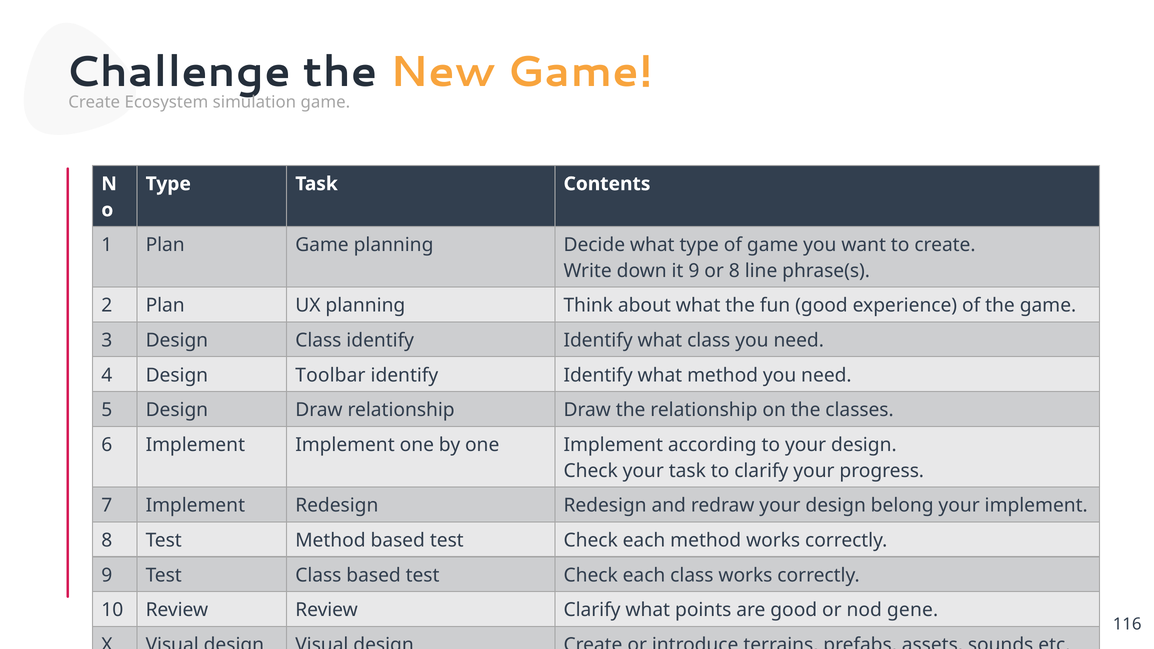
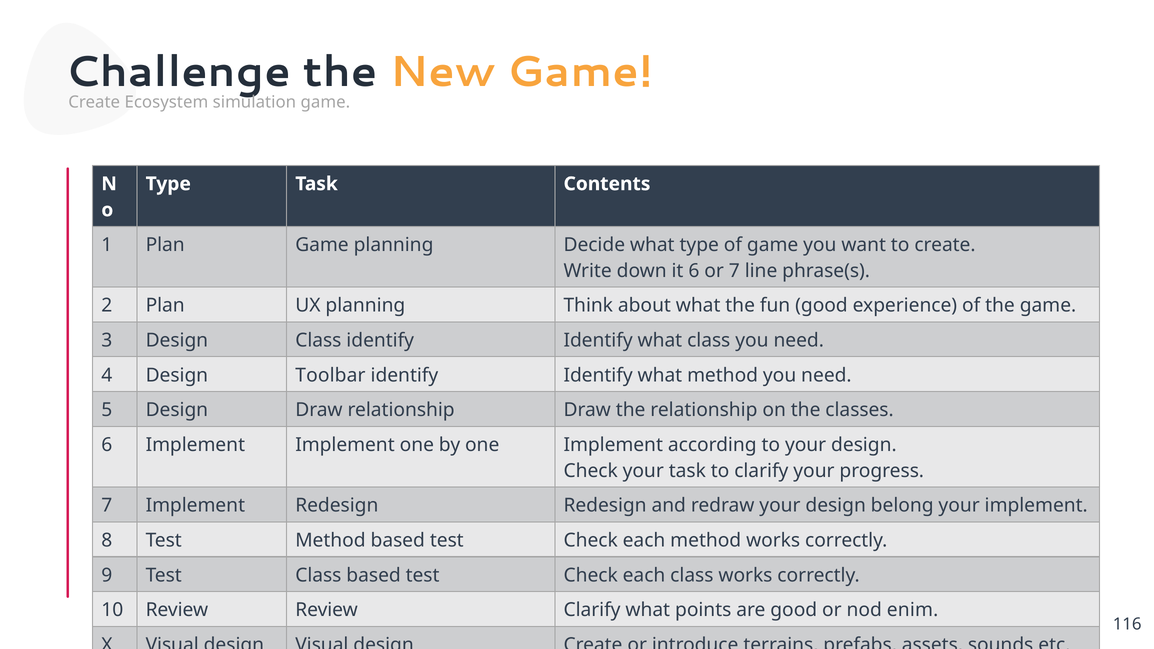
it 9: 9 -> 6 (694, 271)
or 8: 8 -> 7 (734, 271)
gene: gene -> enim (913, 610)
